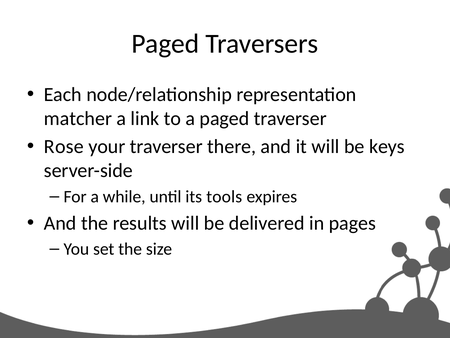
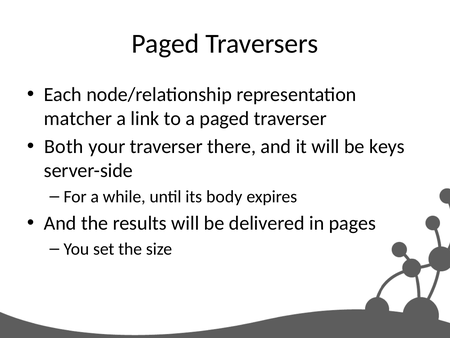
Rose: Rose -> Both (64, 146)
tools: tools -> body (224, 196)
